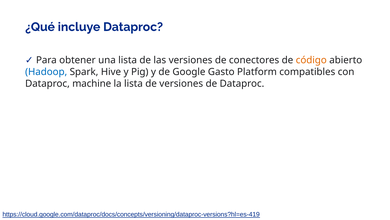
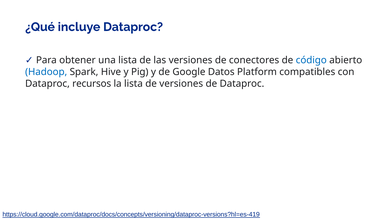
código colour: orange -> blue (311, 60)
Gasto: Gasto -> Datos (221, 72)
machine: machine -> recursos (92, 83)
